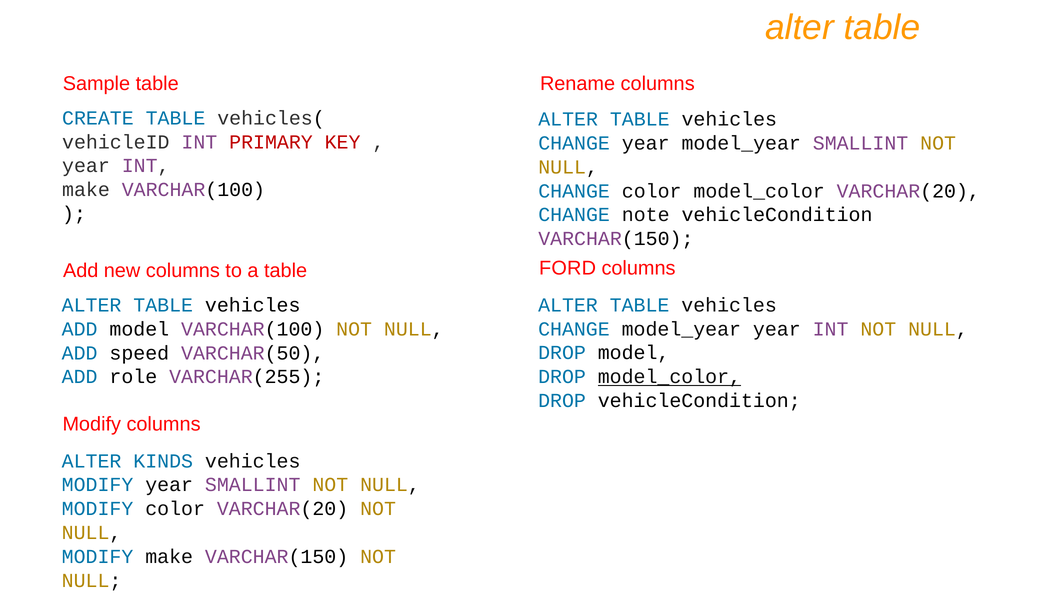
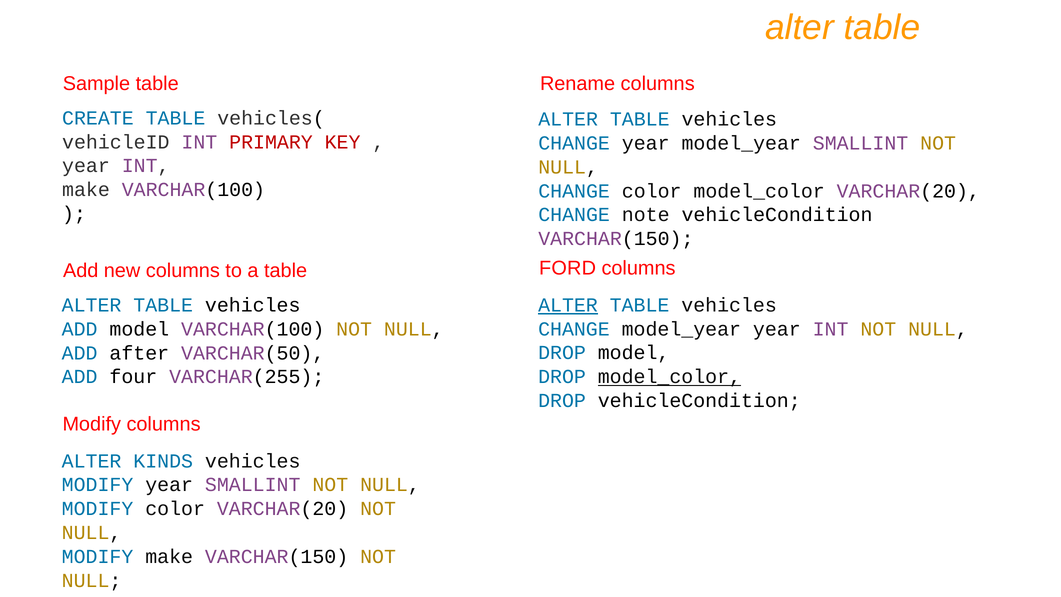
ALTER underline: none -> present (568, 305)
speed: speed -> after (139, 353)
role: role -> four (133, 377)
